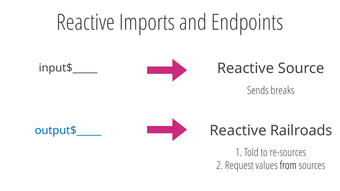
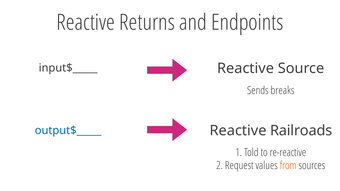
Imports: Imports -> Returns (147, 22)
re-sources: re-sources -> re-reactive (288, 153)
from colour: black -> orange (288, 166)
